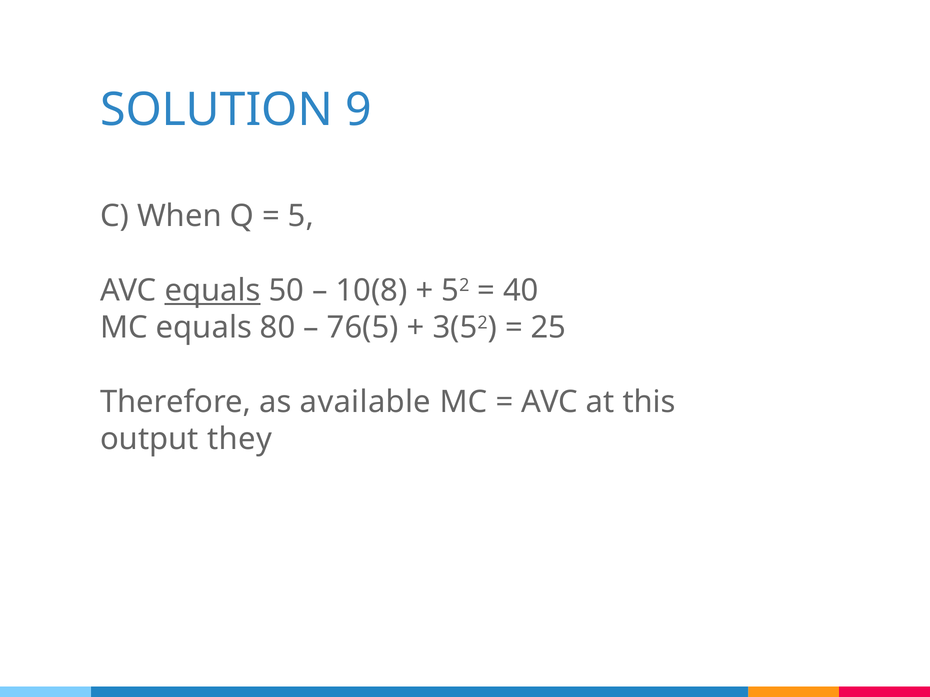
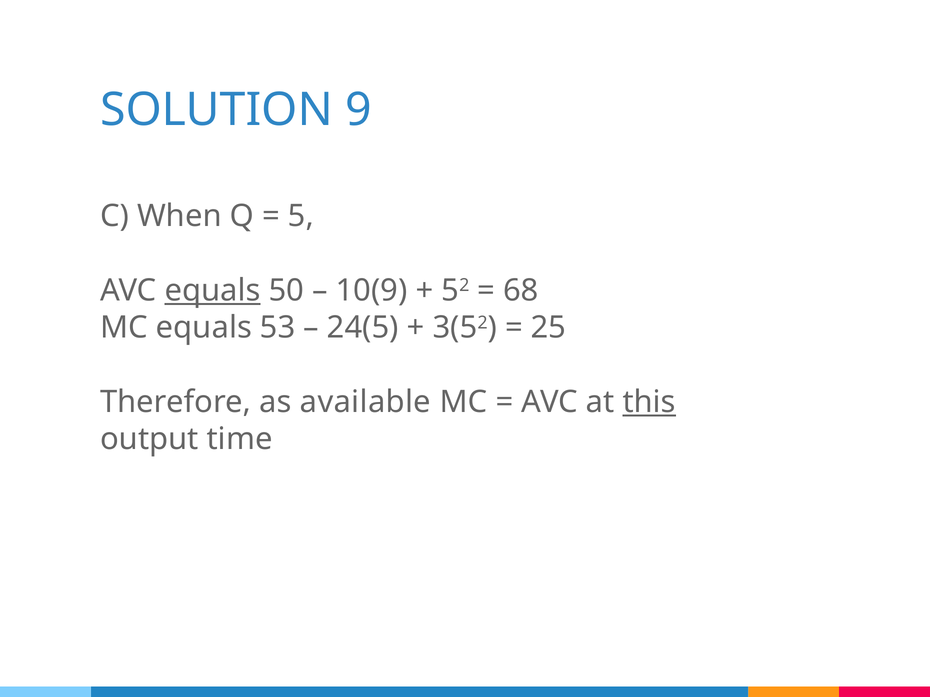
10(8: 10(8 -> 10(9 (372, 291)
40: 40 -> 68 (521, 291)
80: 80 -> 53 (278, 328)
76(5: 76(5 -> 24(5 (363, 328)
this underline: none -> present (649, 402)
they: they -> time (240, 440)
